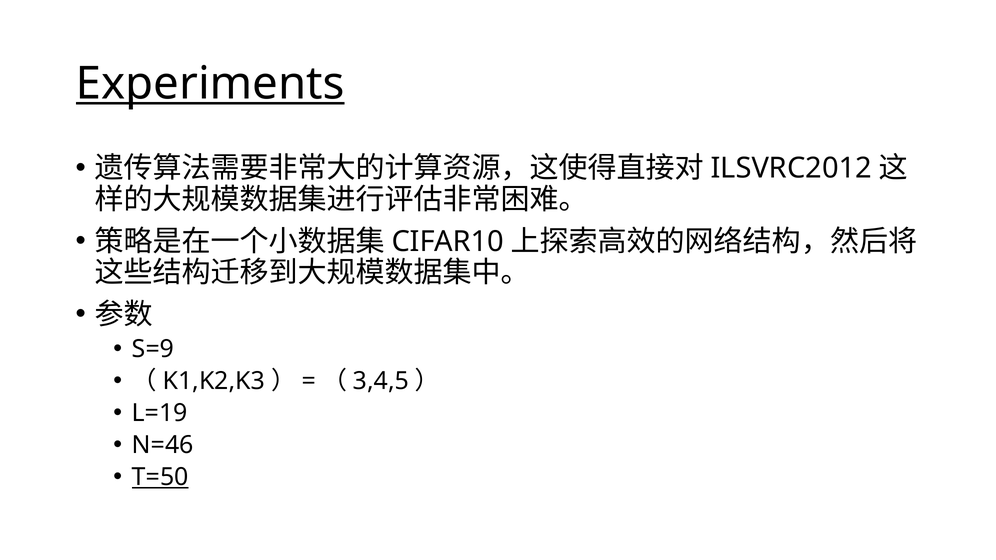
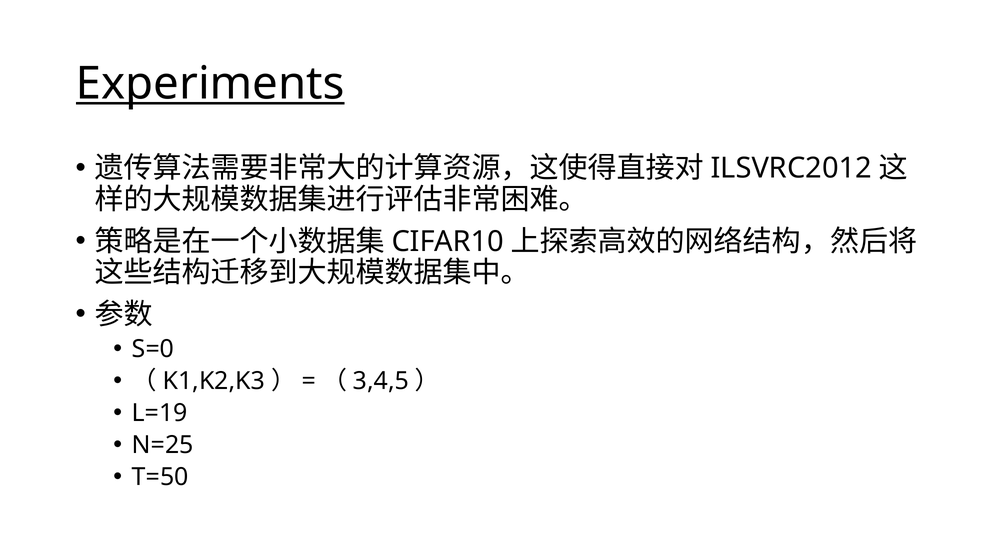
S=9: S=9 -> S=0 (153, 349)
N=46: N=46 -> N=25 (163, 445)
T=50 underline: present -> none (160, 477)
